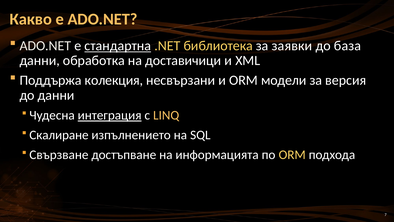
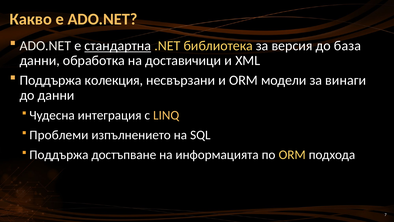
заявки: заявки -> версия (292, 46)
версия: версия -> винаги (346, 80)
интеграция underline: present -> none (110, 115)
Скалиране: Скалиране -> Проблеми (59, 135)
Свързване: Свързване -> Поддържа (59, 155)
